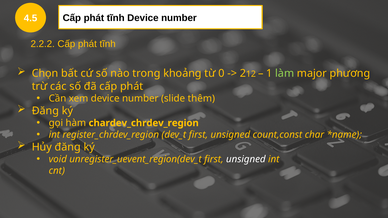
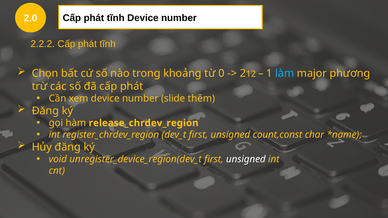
4.5: 4.5 -> 2.0 (31, 18)
làm colour: light green -> light blue (285, 73)
chardev_chrdev_region: chardev_chrdev_region -> release_chrdev_region (144, 123)
unregister_uevent_region(dev_t: unregister_uevent_region(dev_t -> unregister_device_region(dev_t (135, 159)
